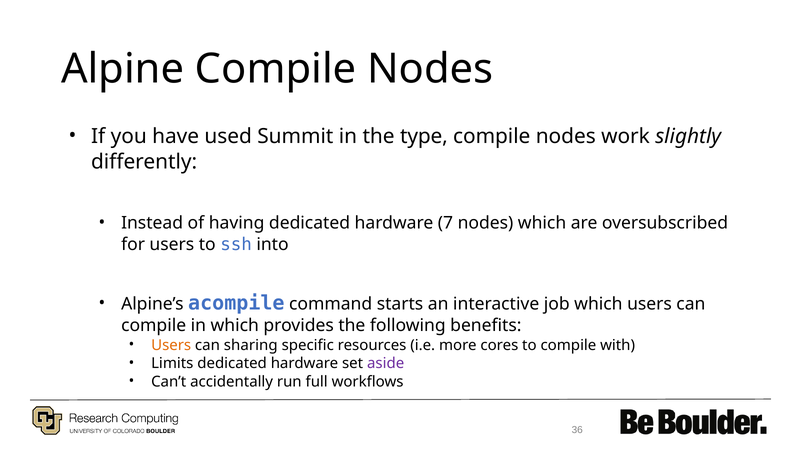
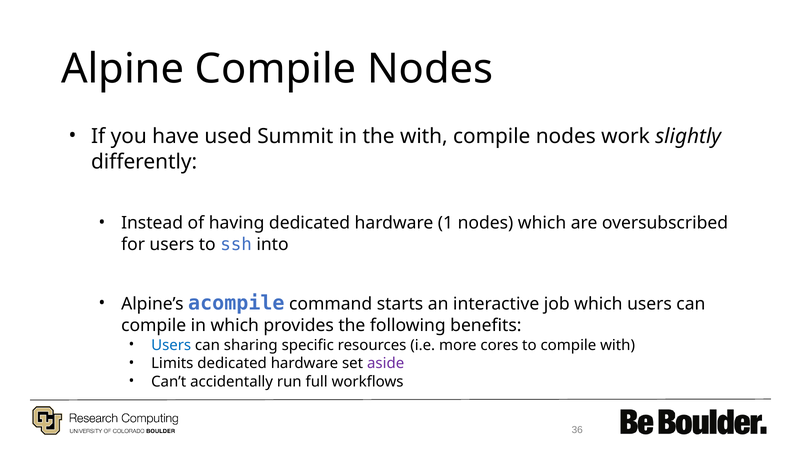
the type: type -> with (424, 136)
7: 7 -> 1 (445, 223)
Users colour: orange -> blue (171, 346)
